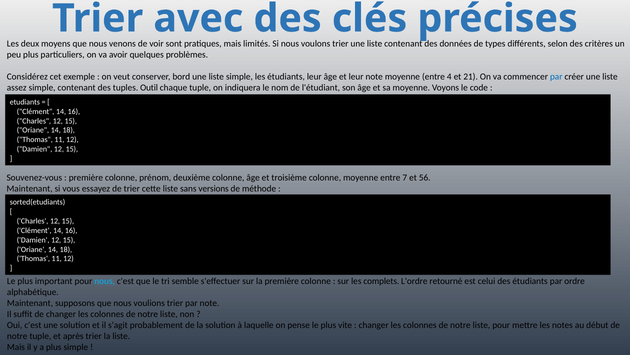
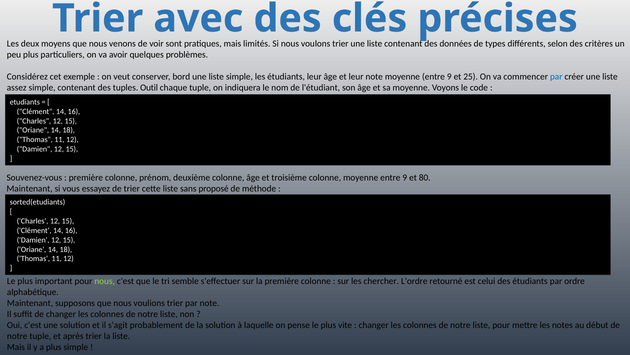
note moyenne entre 4: 4 -> 9 (449, 77)
21: 21 -> 25 (471, 77)
colonne moyenne entre 7: 7 -> 9 (405, 177)
56: 56 -> 80 (425, 177)
versions: versions -> proposé (214, 188)
nous colour: light blue -> light green (105, 281)
complets: complets -> chercher (381, 281)
